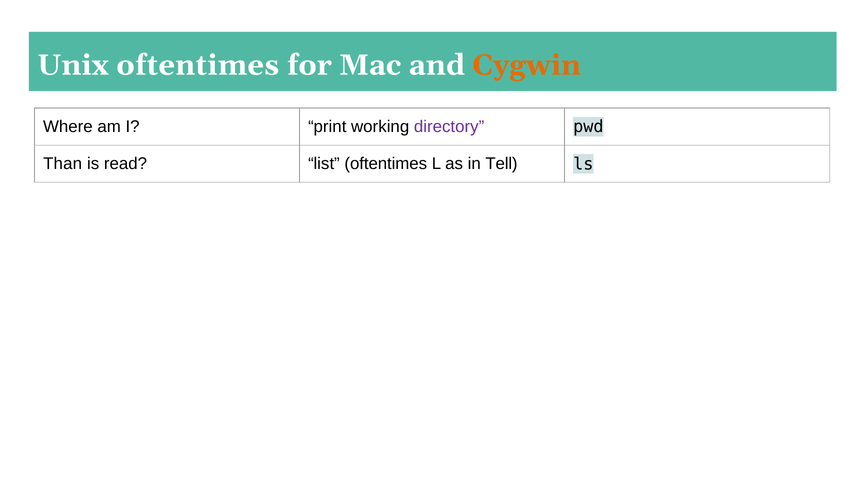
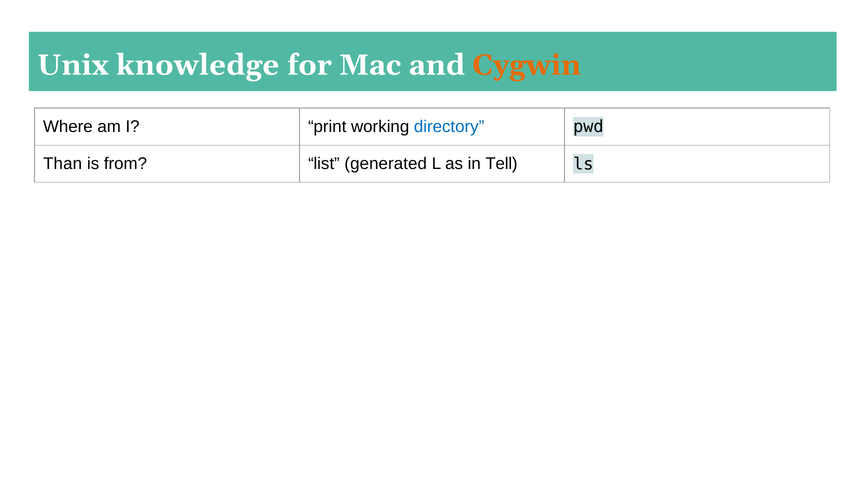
Unix oftentimes: oftentimes -> knowledge (198, 65)
directory colour: purple -> blue (449, 126)
read: read -> from (125, 164)
list oftentimes: oftentimes -> generated (386, 164)
